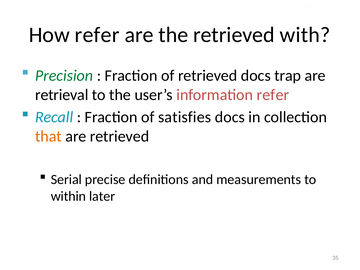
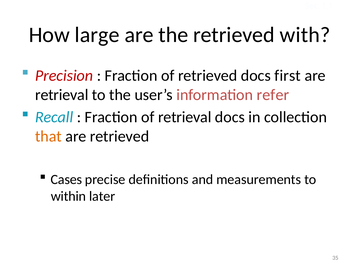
How refer: refer -> large (97, 35)
Precision colour: green -> red (64, 76)
trap: trap -> first (288, 76)
of satisfies: satisfies -> retrieval (185, 117)
Serial: Serial -> Cases (66, 179)
